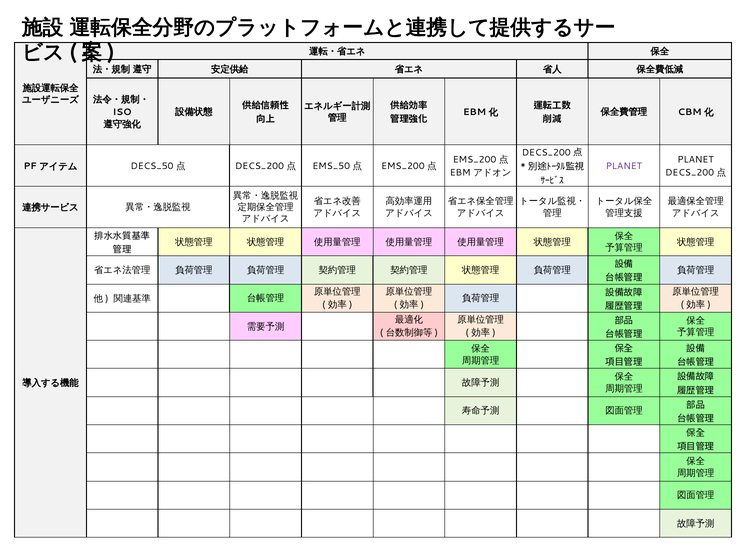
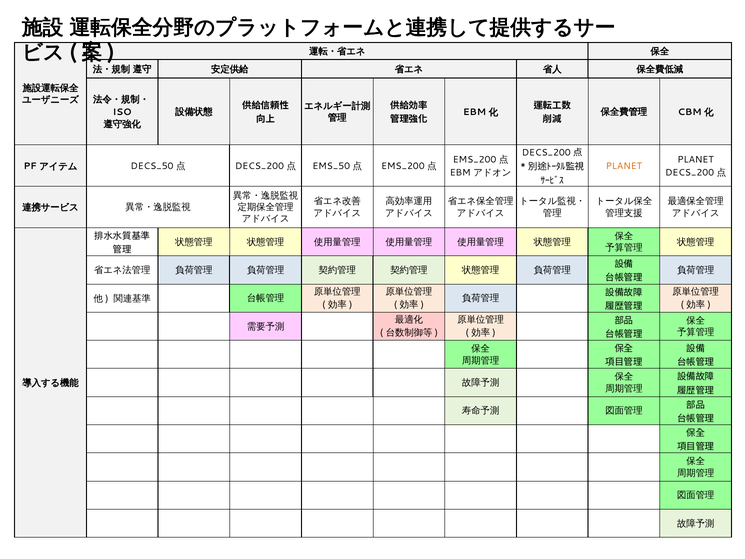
PLANET colour: purple -> orange (624, 166)
